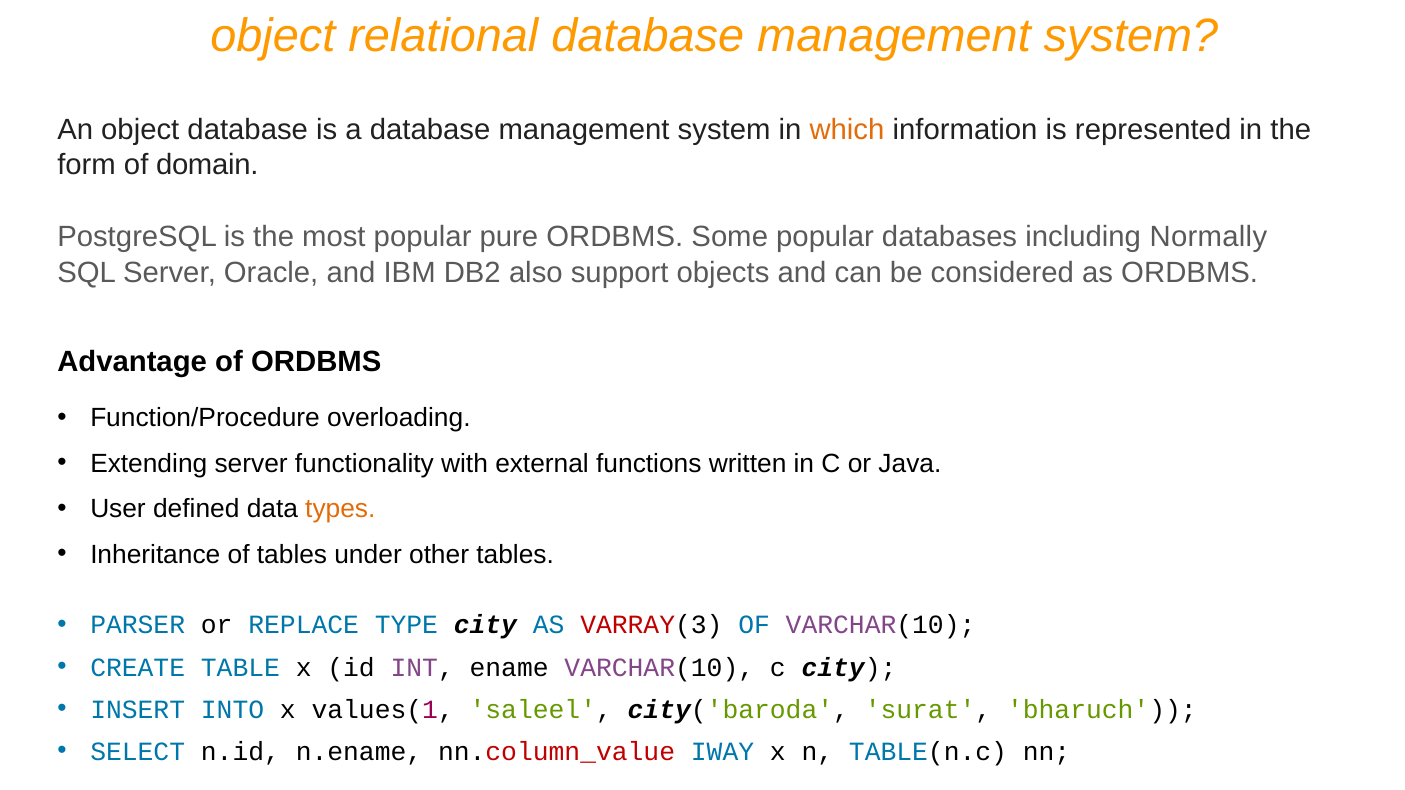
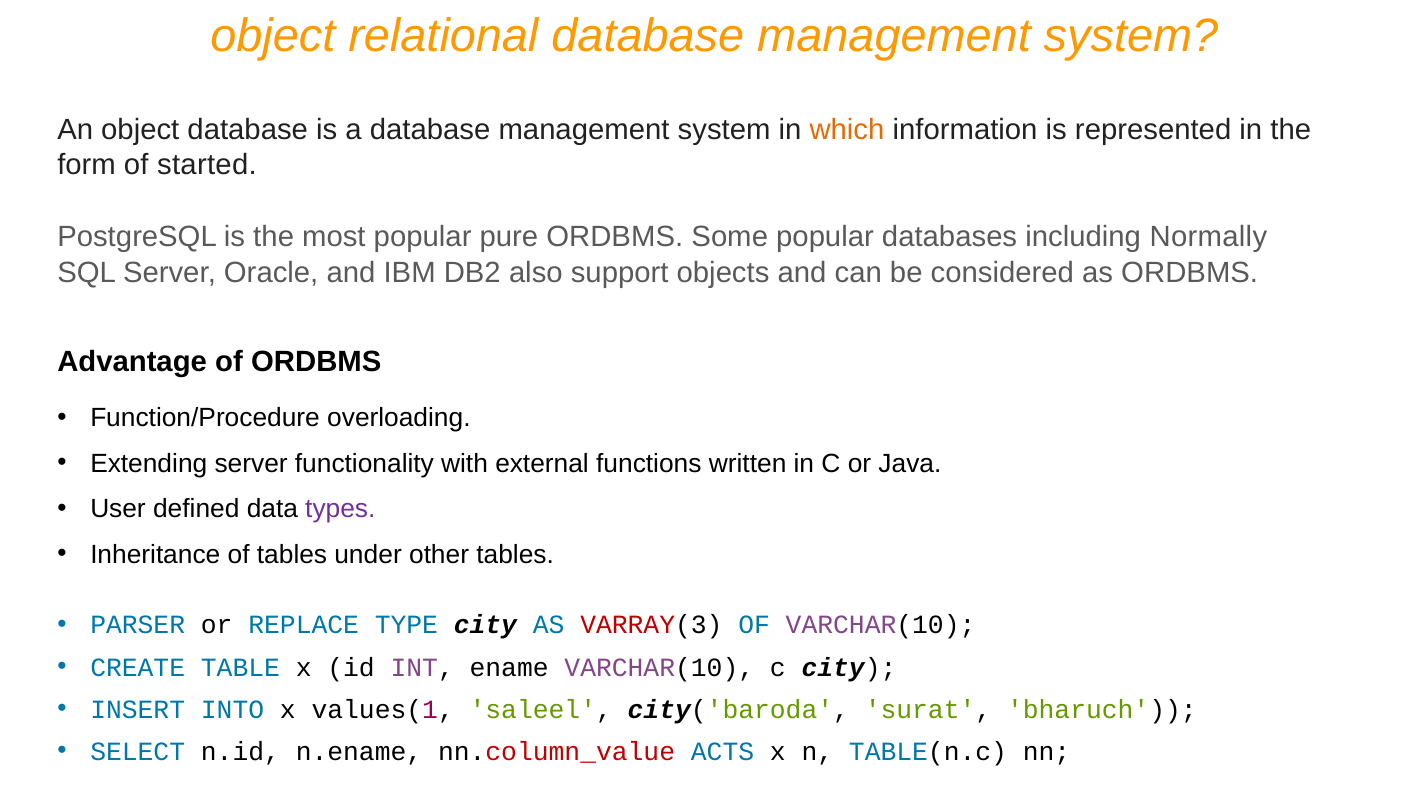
domain: domain -> started (207, 165)
types colour: orange -> purple (340, 509)
IWAY: IWAY -> ACTS (723, 752)
